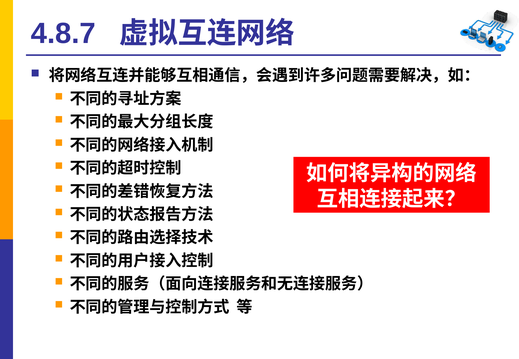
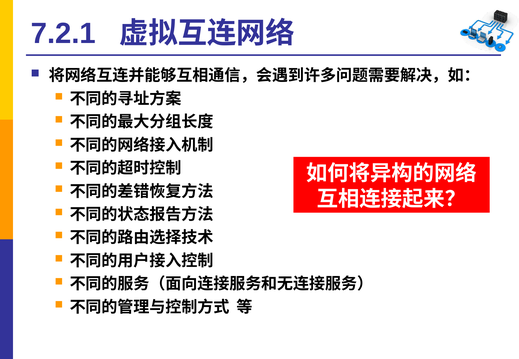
4.8.7: 4.8.7 -> 7.2.1 (63, 33)
